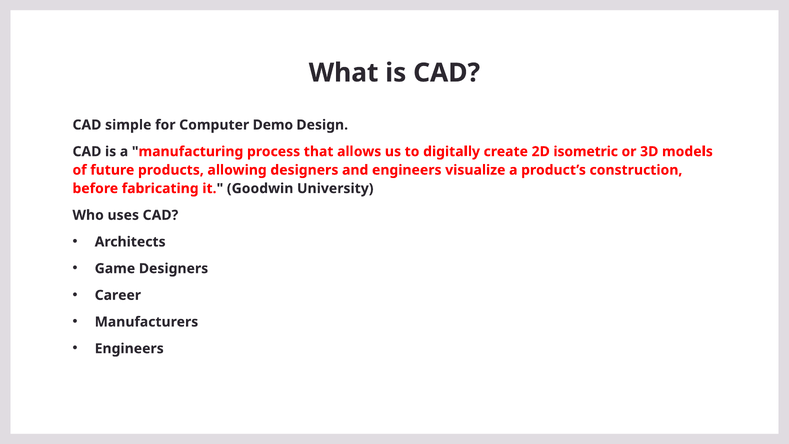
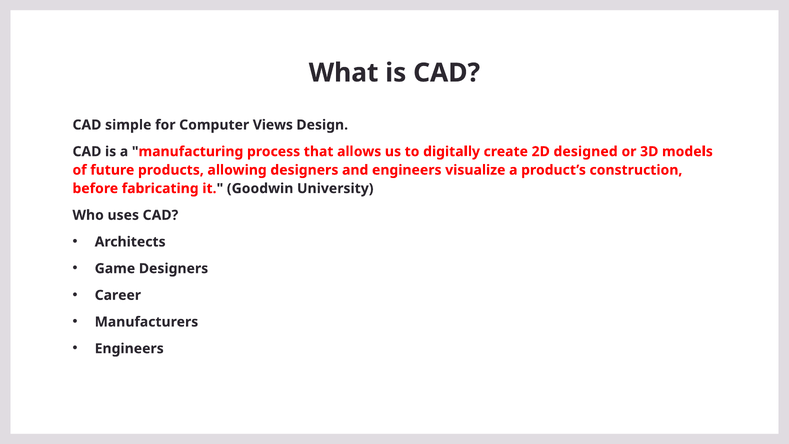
Demo: Demo -> Views (273, 125)
isometric: isometric -> designed (586, 152)
